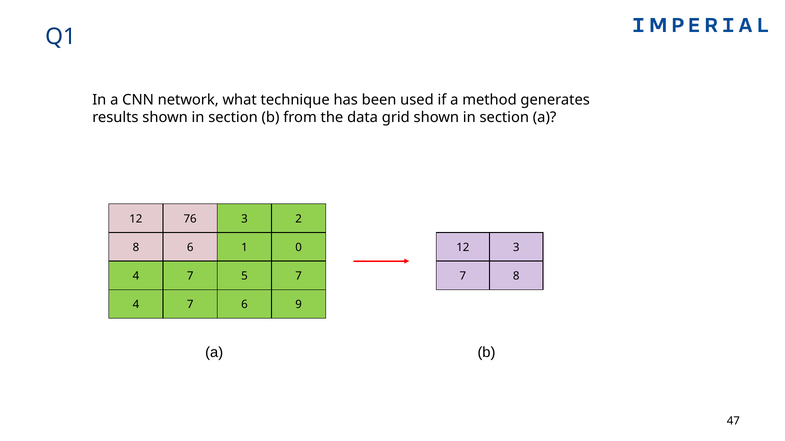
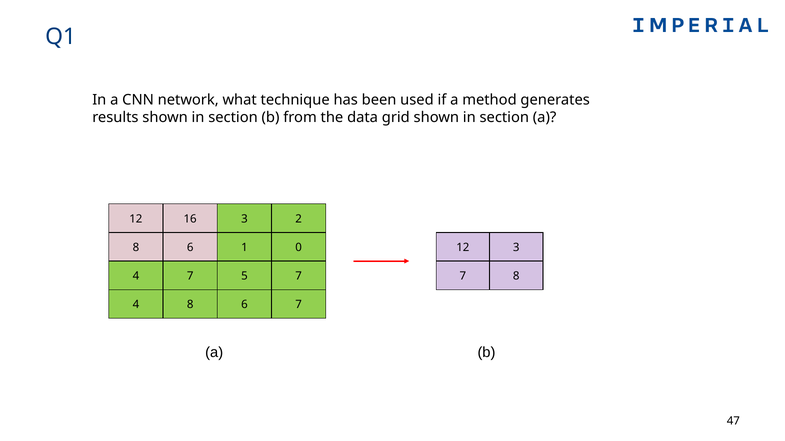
76: 76 -> 16 (190, 219)
7: 7 -> 8 (190, 305)
6 9: 9 -> 7 (299, 305)
